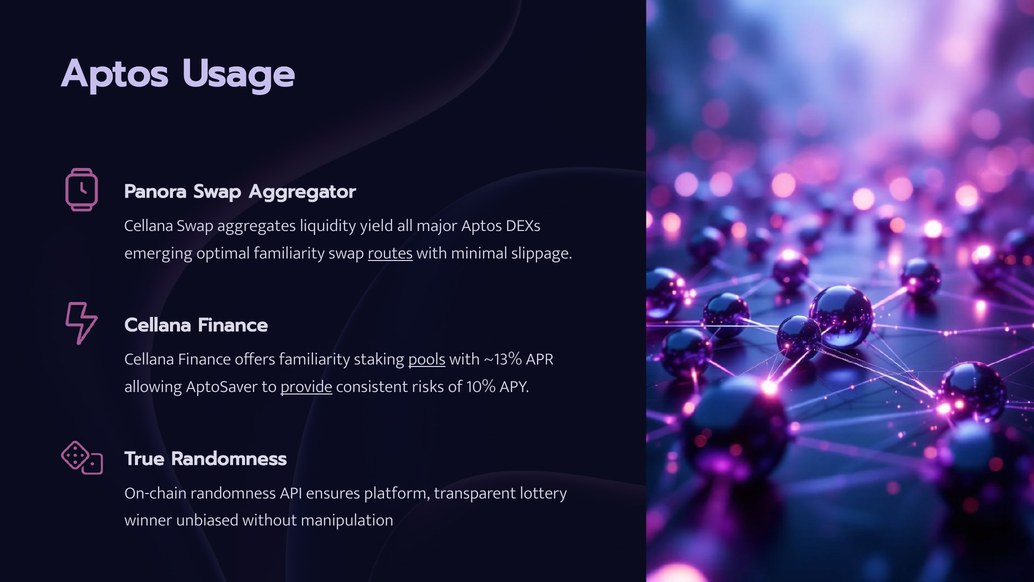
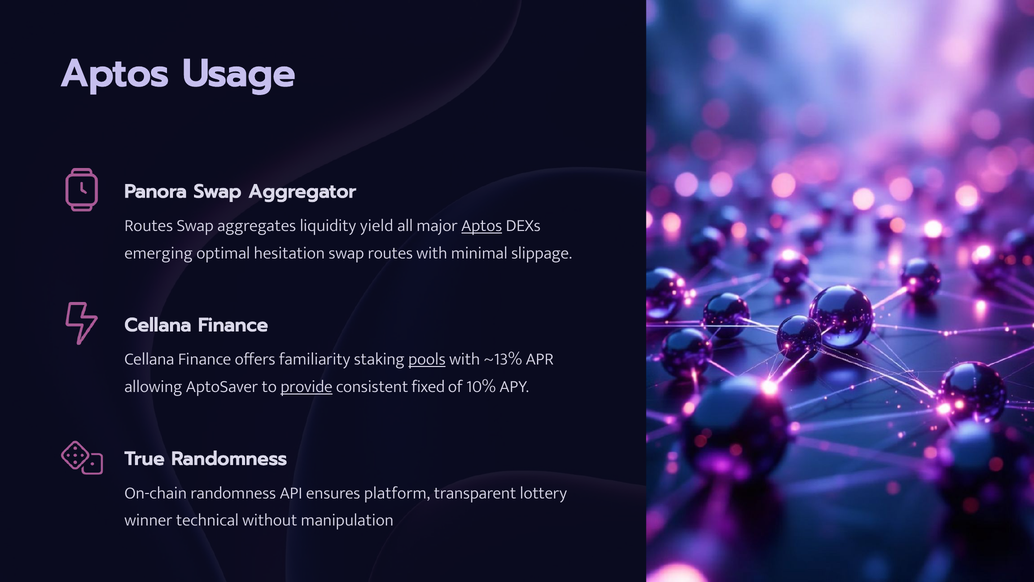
Cellana: Cellana -> Routes (149, 225)
Aptos underline: none -> present (482, 225)
optimal familiarity: familiarity -> hesitation (289, 253)
routes underline: present -> none (390, 253)
risks: risks -> fixed (428, 386)
unbiased: unbiased -> technical (207, 520)
